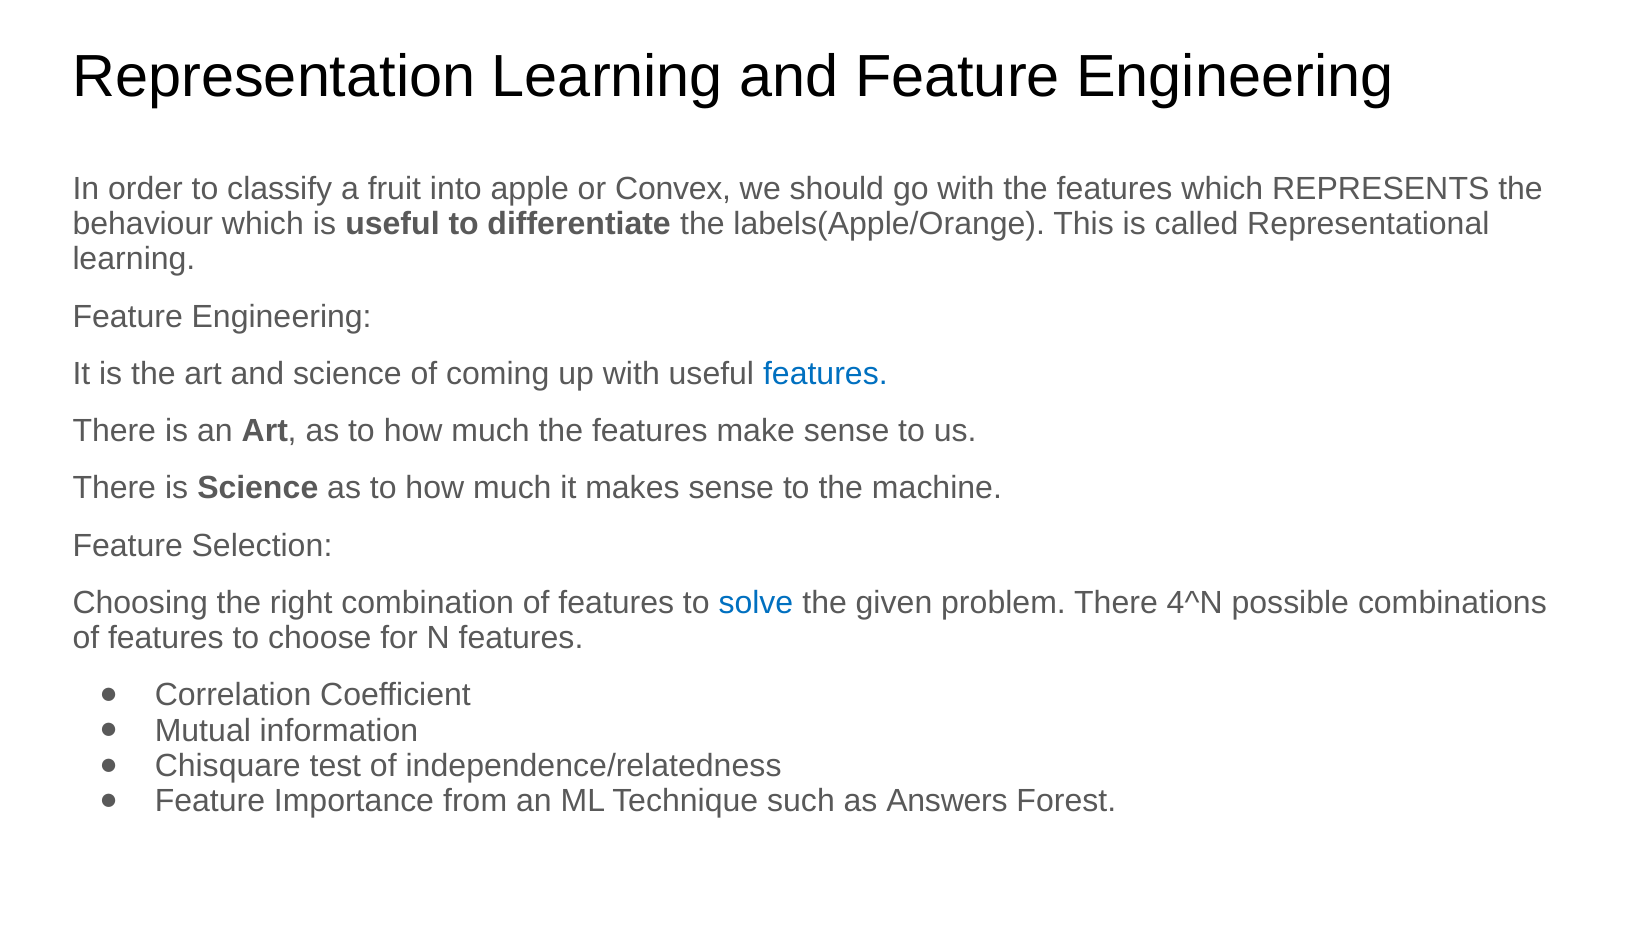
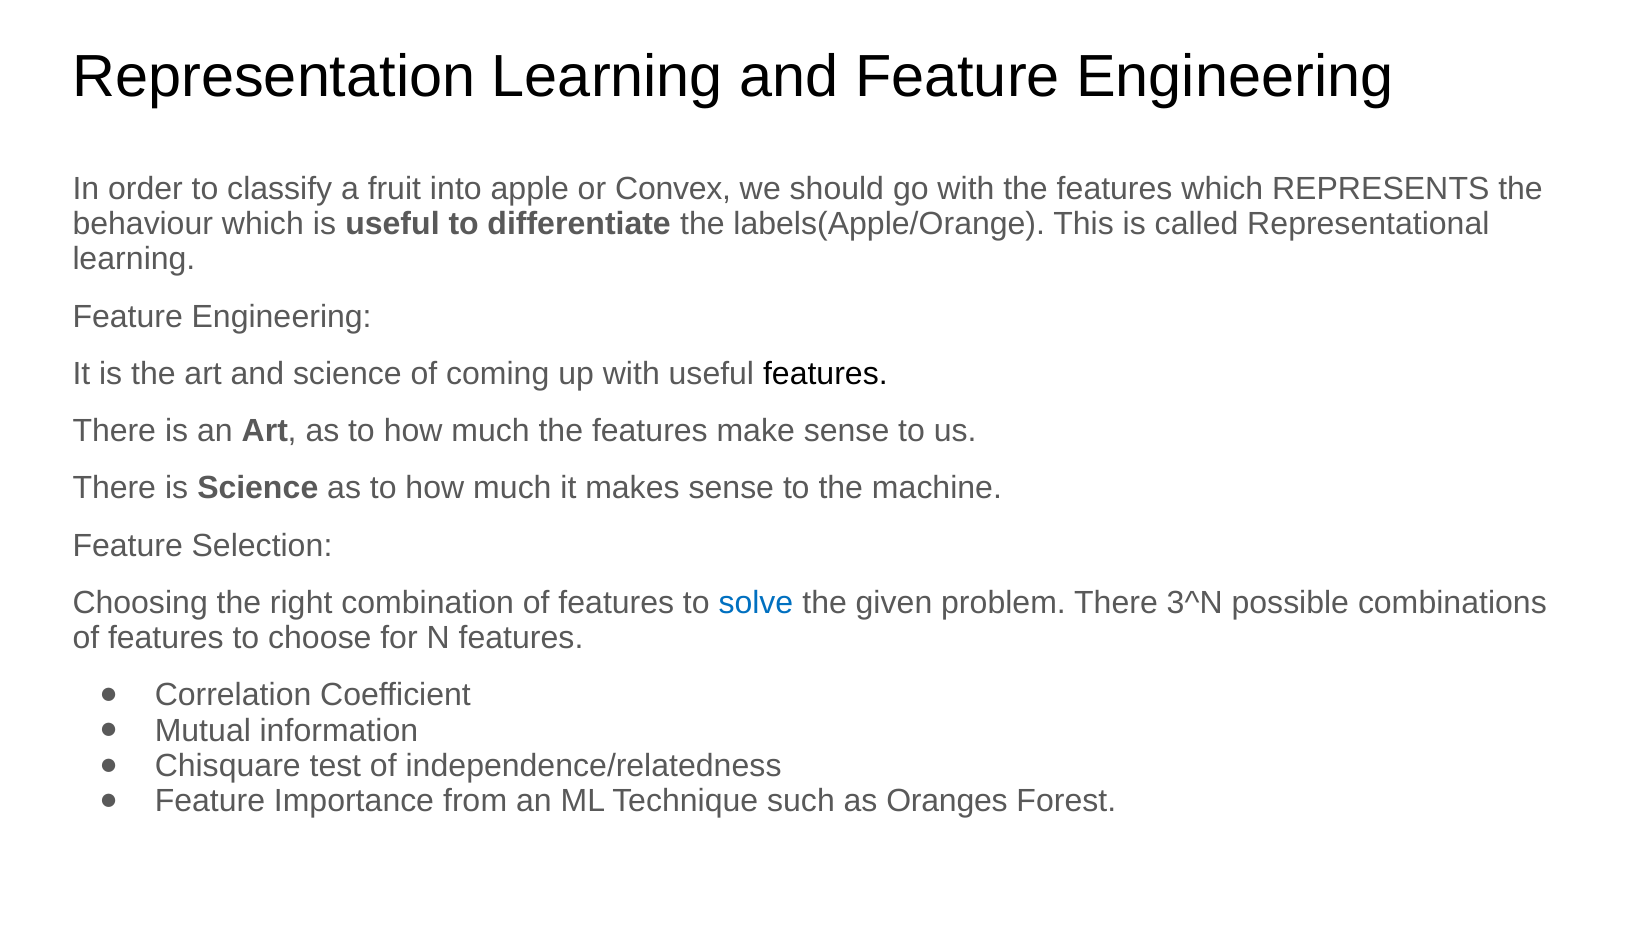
features colour: blue -> black (825, 373)
4^N: 4^N -> 3^N (1195, 602)
Answers: Answers -> Oranges (947, 801)
